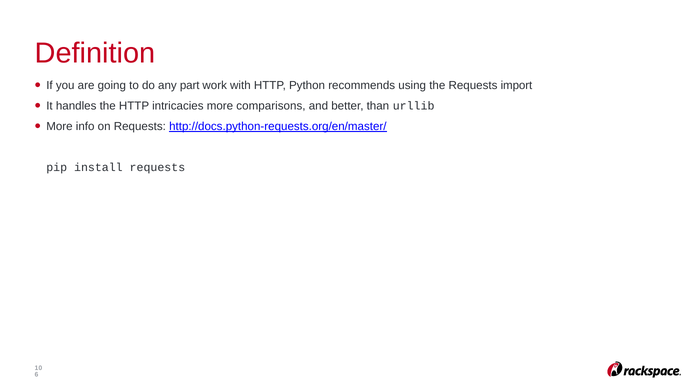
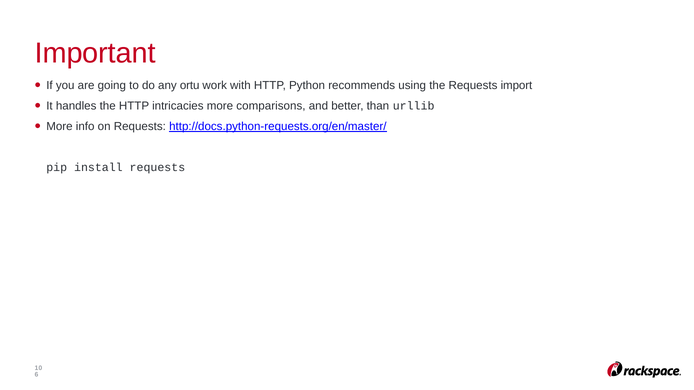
Definition: Definition -> Important (95, 53)
part: part -> ortu (190, 86)
